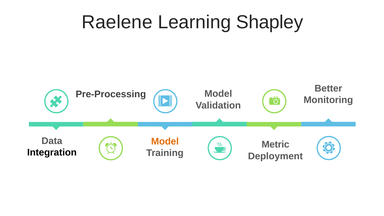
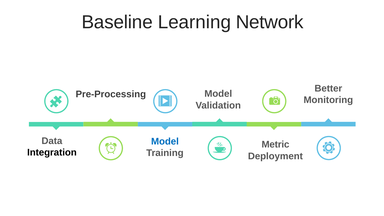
Raelene: Raelene -> Baseline (117, 22)
Shapley: Shapley -> Network (270, 22)
Model colour: orange -> blue (165, 141)
